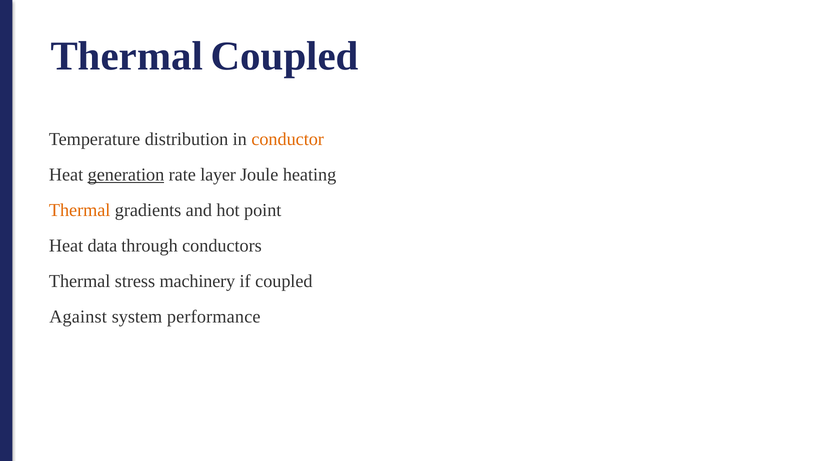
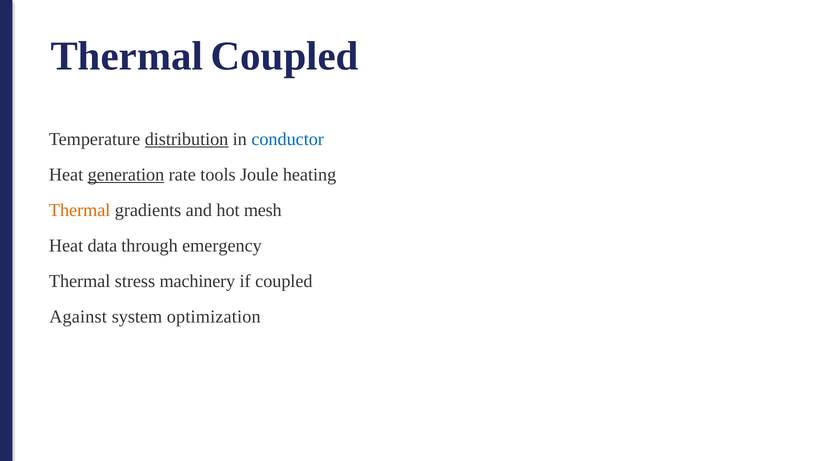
distribution underline: none -> present (187, 139)
conductor colour: orange -> blue (288, 139)
layer: layer -> tools (218, 175)
point: point -> mesh (263, 210)
conductors: conductors -> emergency (222, 245)
performance: performance -> optimization (214, 316)
